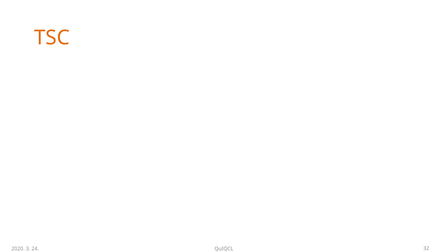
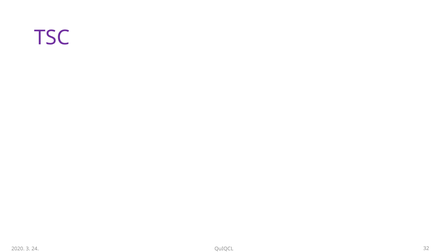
TSC colour: orange -> purple (52, 38)
